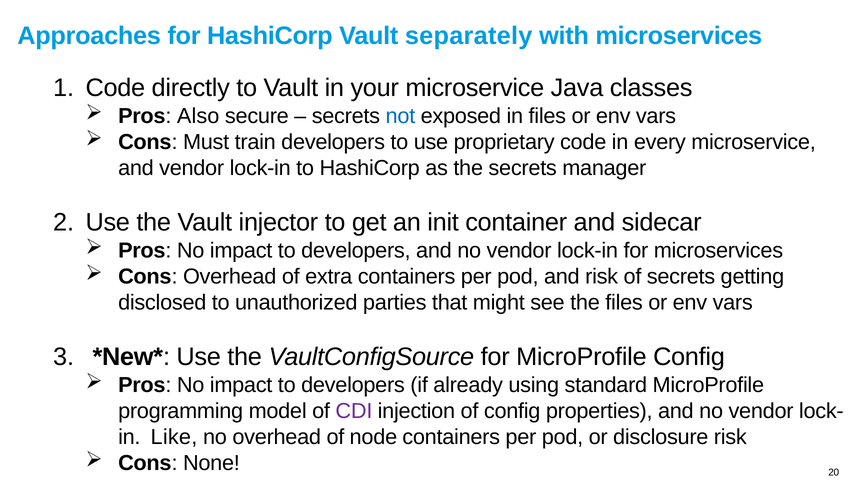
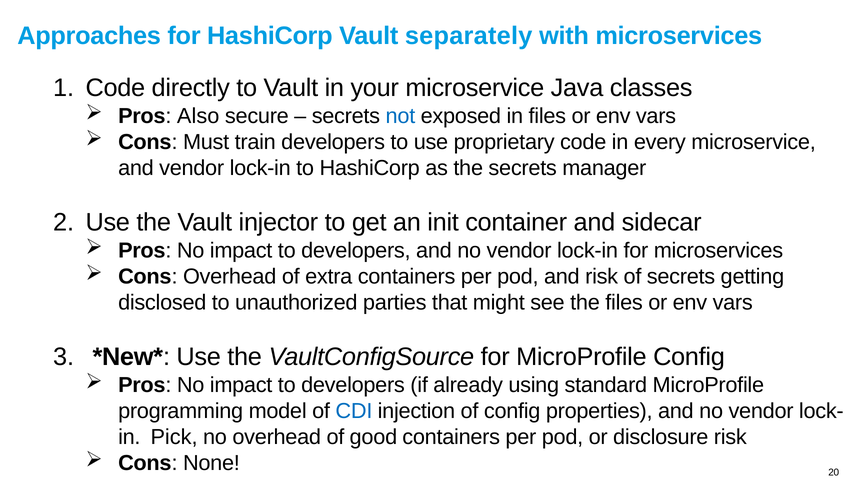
CDI colour: purple -> blue (354, 411)
Like: Like -> Pick (174, 437)
node: node -> good (373, 437)
